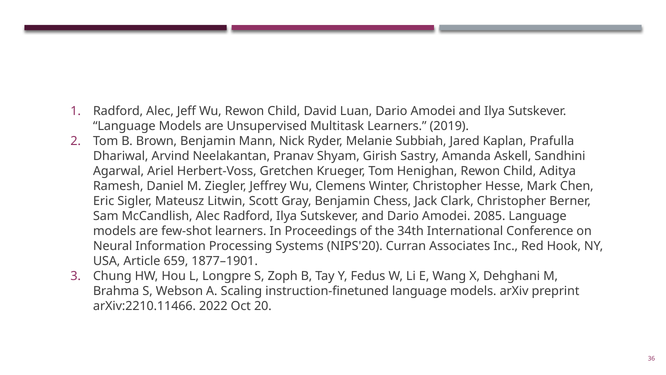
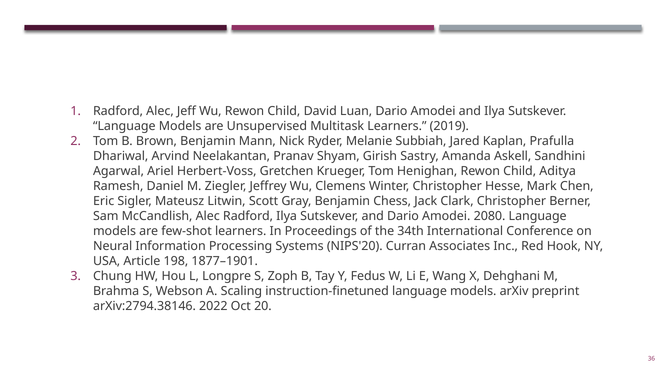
2085: 2085 -> 2080 (490, 216)
659: 659 -> 198 (176, 261)
arXiv:2210.11466: arXiv:2210.11466 -> arXiv:2794.38146 (145, 306)
